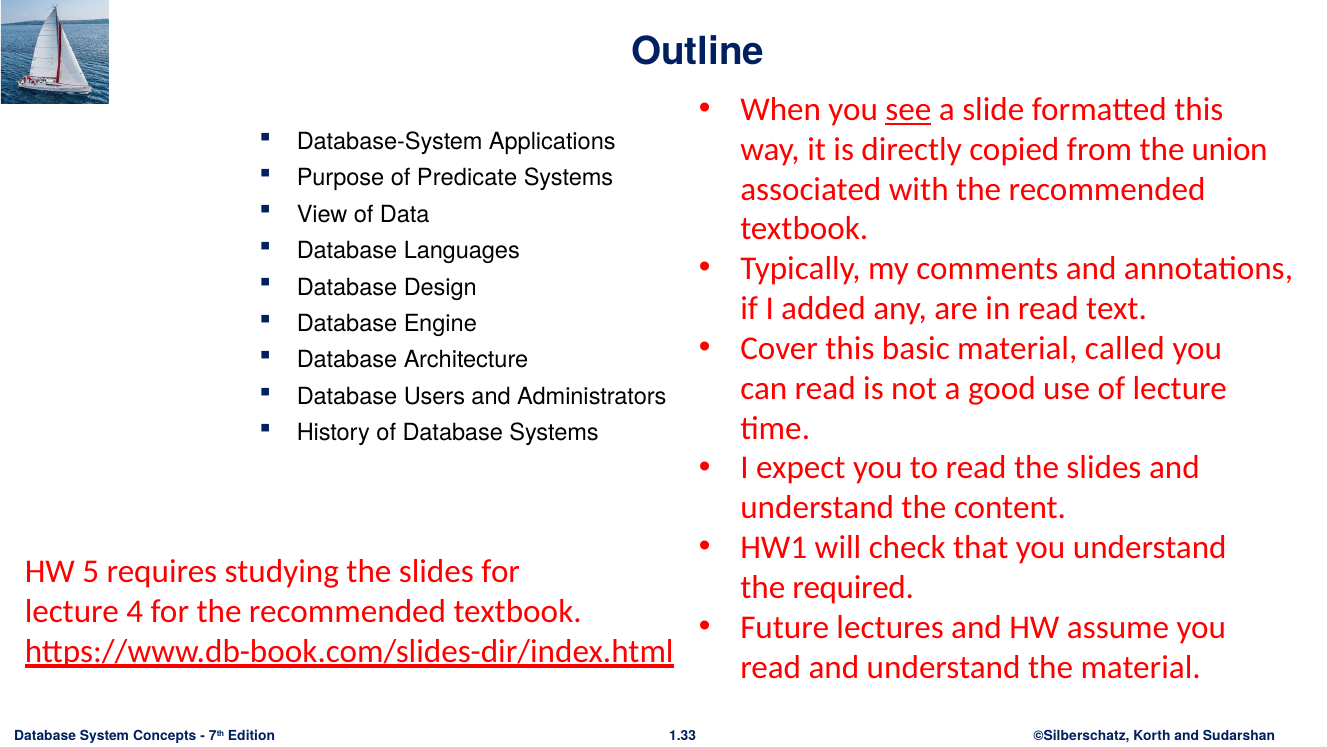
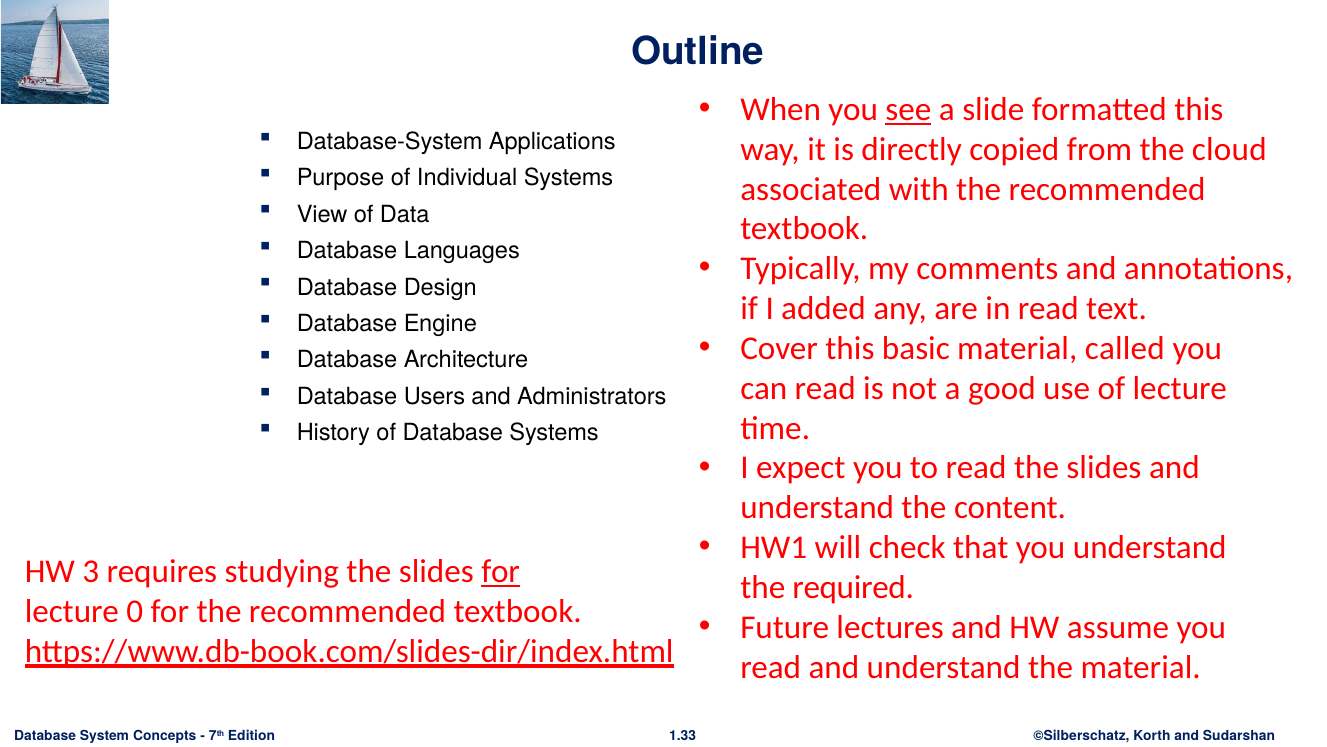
union: union -> cloud (1229, 149)
Predicate: Predicate -> Individual (467, 178)
5: 5 -> 3 (91, 571)
for underline: none -> present (501, 571)
4: 4 -> 0 (135, 611)
